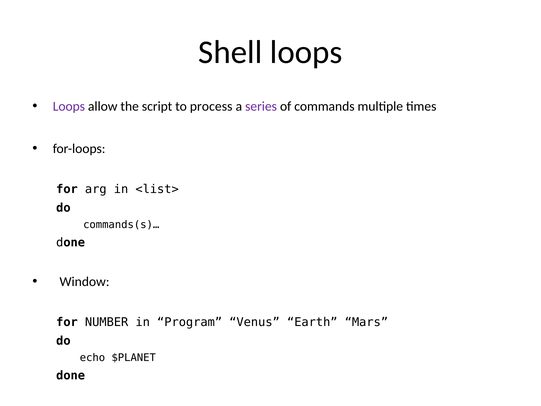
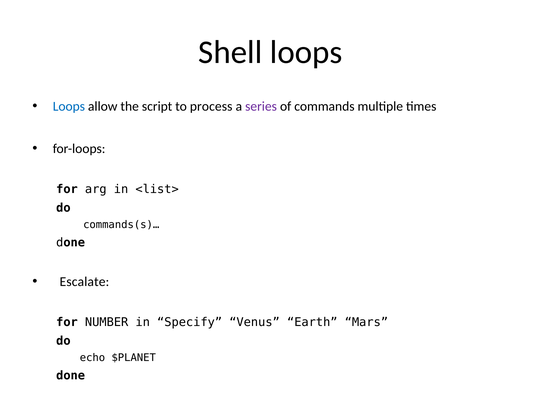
Loops colour: purple -> blue (69, 106)
Window: Window -> Escalate (84, 281)
Program: Program -> Specify (190, 322)
